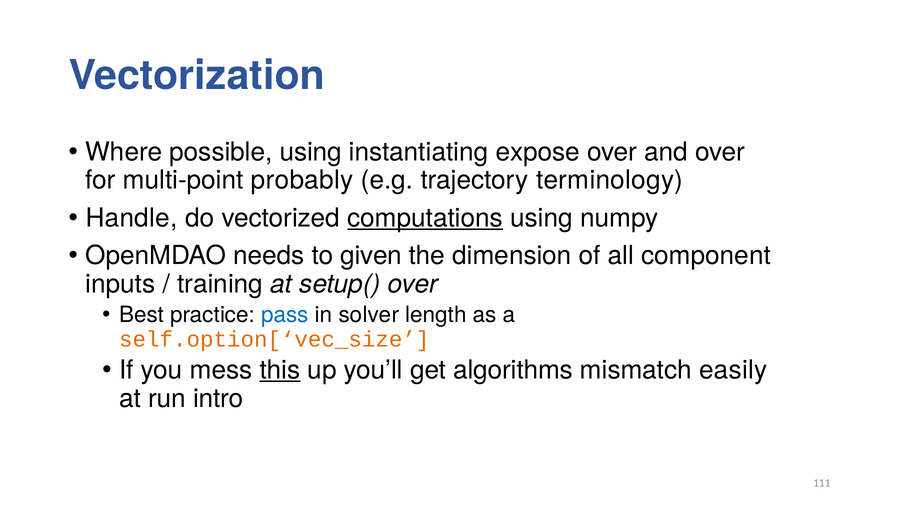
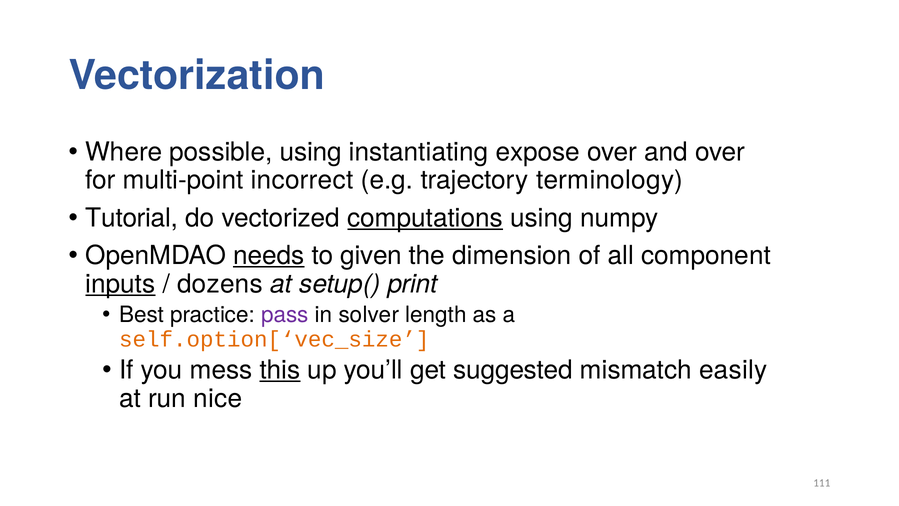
probably: probably -> incorrect (302, 180)
Handle: Handle -> Tutorial (132, 218)
needs underline: none -> present (269, 255)
inputs underline: none -> present (120, 284)
training: training -> dozens (220, 284)
setup( over: over -> print (413, 284)
pass colour: blue -> purple (285, 315)
algorithms: algorithms -> suggested (513, 370)
intro: intro -> nice (218, 398)
